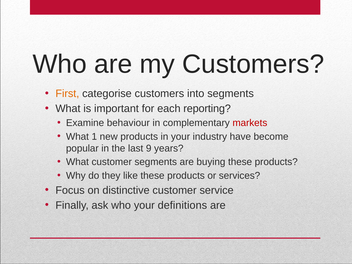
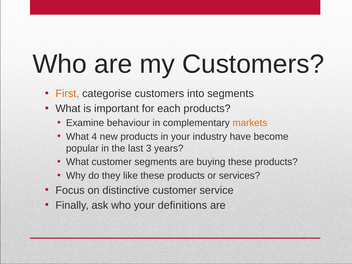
each reporting: reporting -> products (207, 109)
markets colour: red -> orange (250, 123)
1: 1 -> 4 (94, 137)
9: 9 -> 3 (149, 148)
